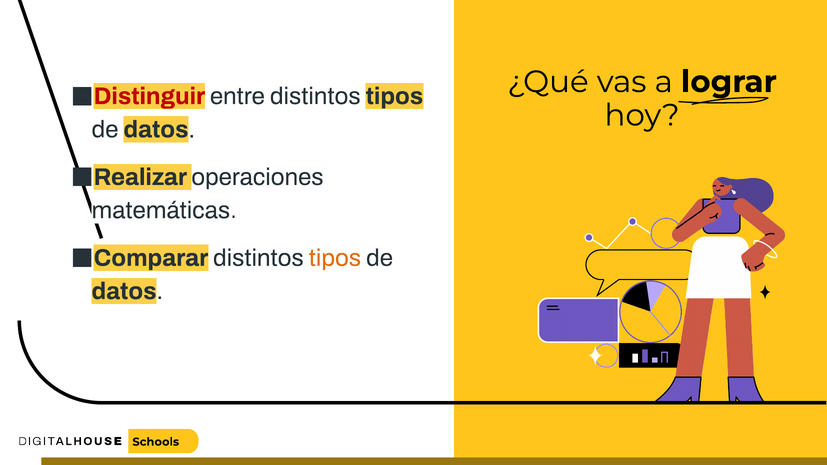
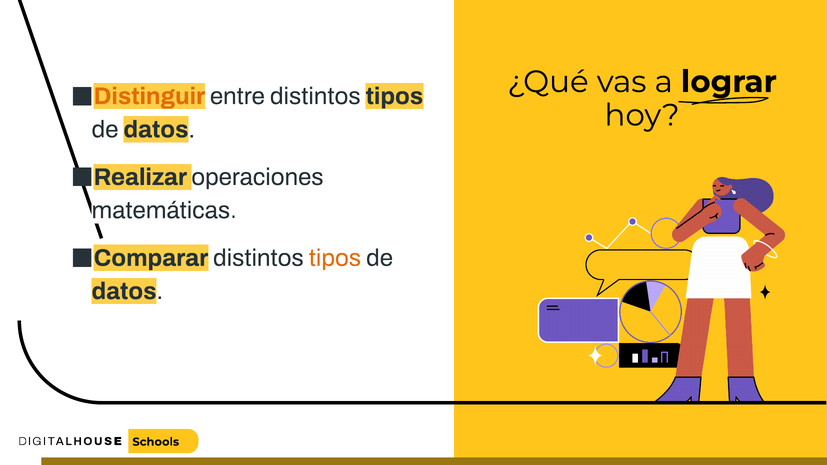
Distinguir colour: red -> orange (149, 96)
